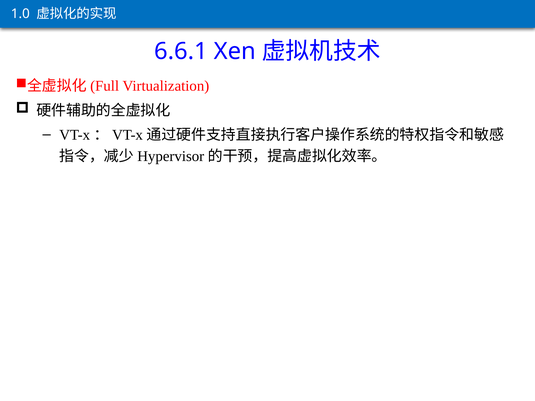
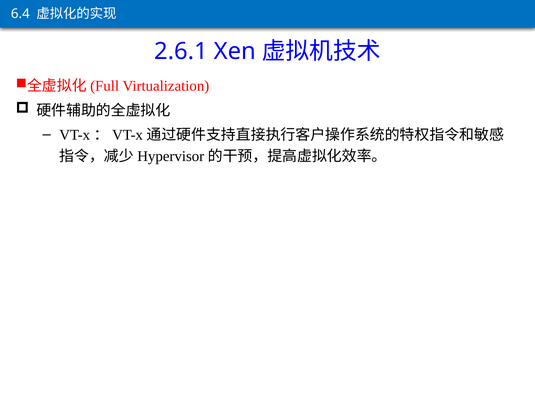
1.0: 1.0 -> 6.4 (20, 14)
6.6.1: 6.6.1 -> 2.6.1 (181, 51)
